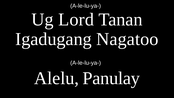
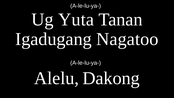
Lord: Lord -> Yuta (76, 19)
Panulay: Panulay -> Dakong (111, 78)
